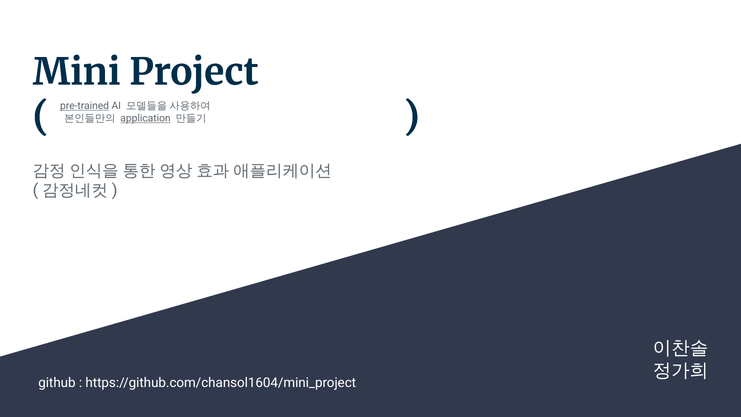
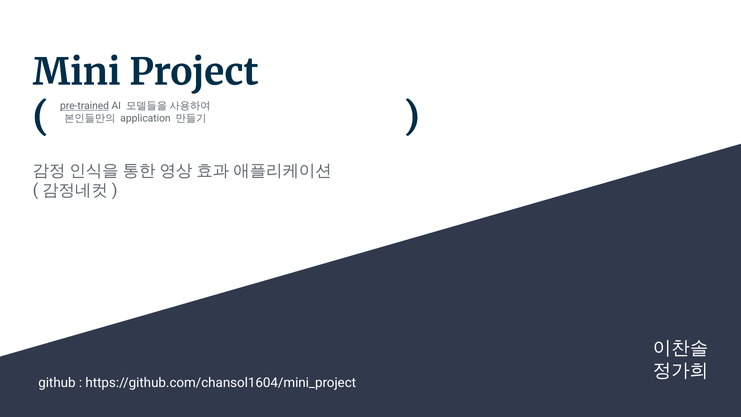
application underline: present -> none (146, 118)
